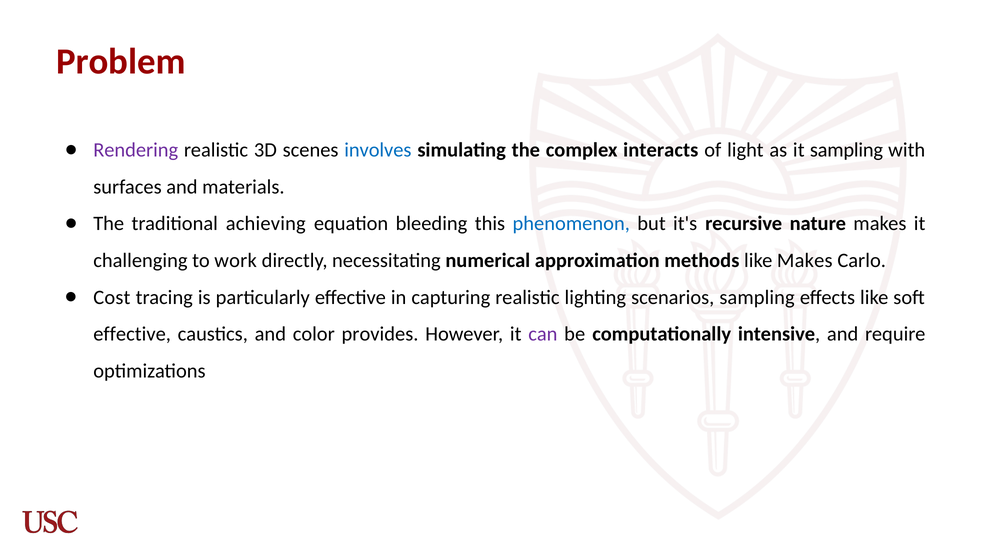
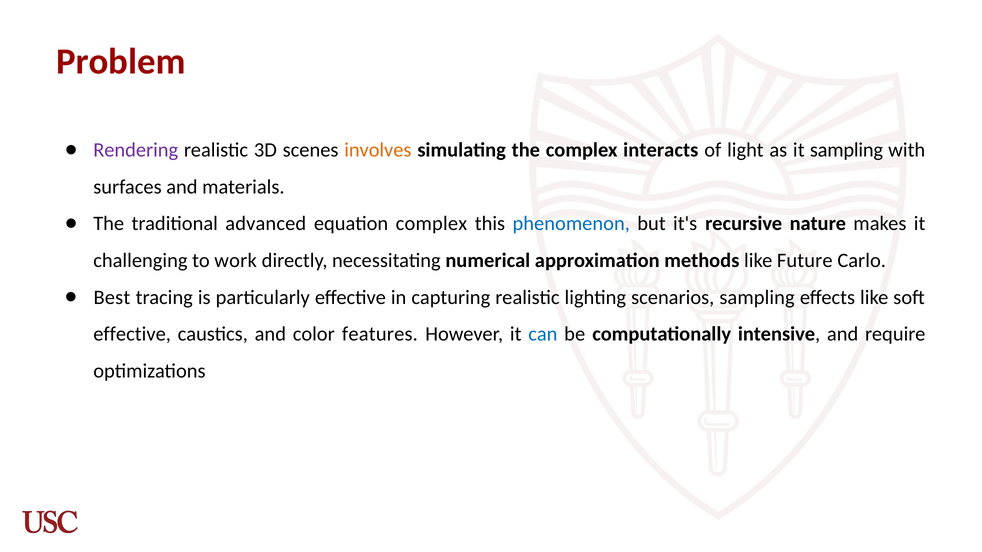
involves colour: blue -> orange (378, 150)
achieving: achieving -> advanced (266, 224)
equation bleeding: bleeding -> complex (431, 224)
like Makes: Makes -> Future (805, 261)
Cost: Cost -> Best (112, 298)
provides: provides -> features (380, 334)
can colour: purple -> blue (543, 334)
